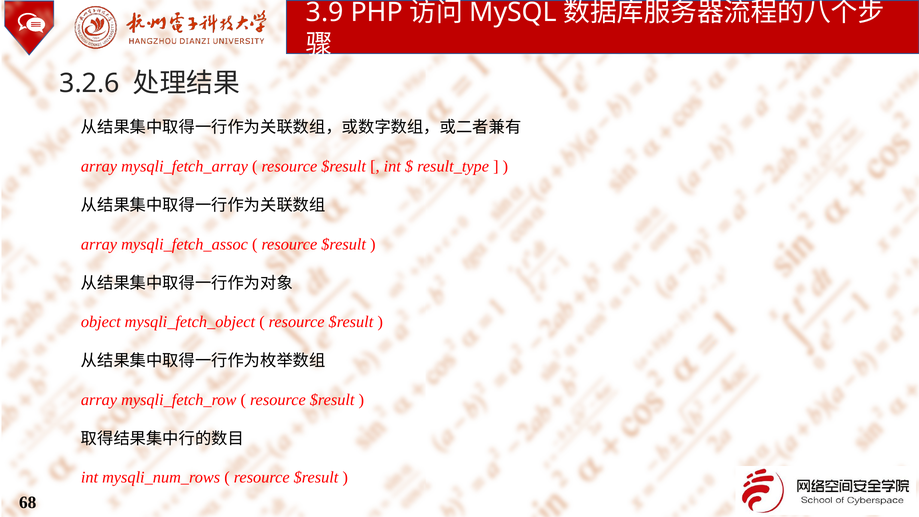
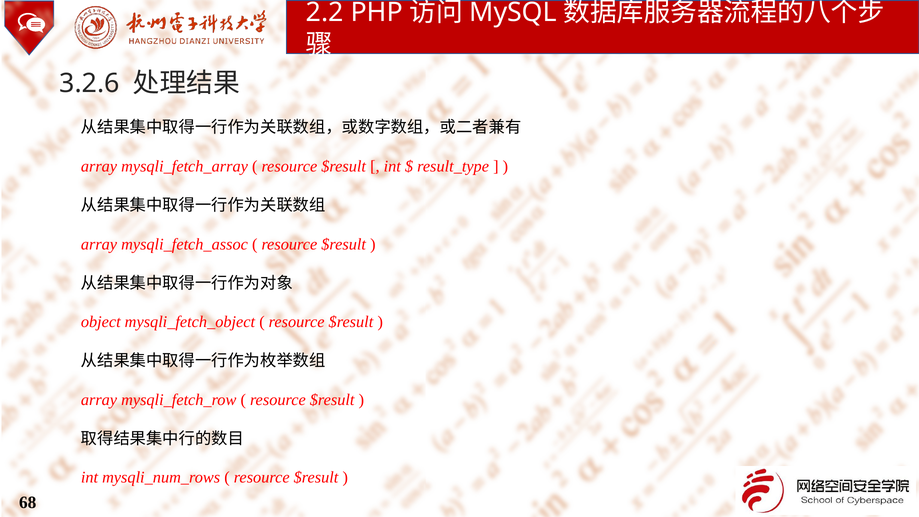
3.9: 3.9 -> 2.2 (325, 13)
